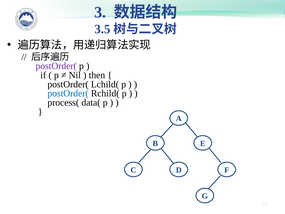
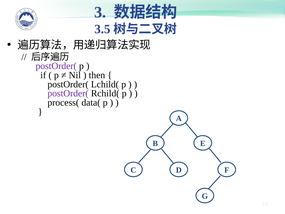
postOrder( colour: blue -> purple (68, 93)
